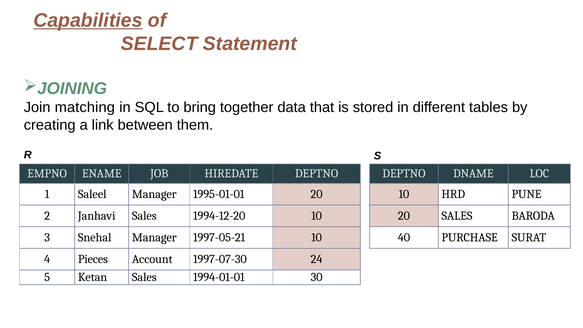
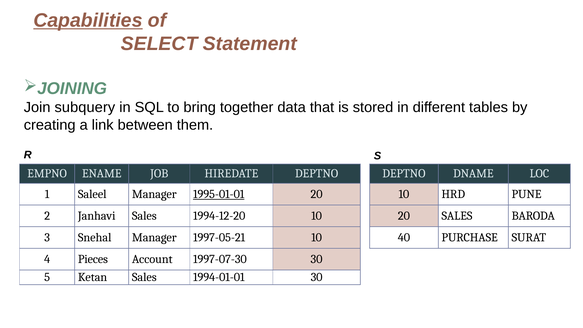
matching: matching -> subquery (85, 107)
1995-01-01 underline: none -> present (219, 194)
1997-07-30 24: 24 -> 30 (317, 259)
